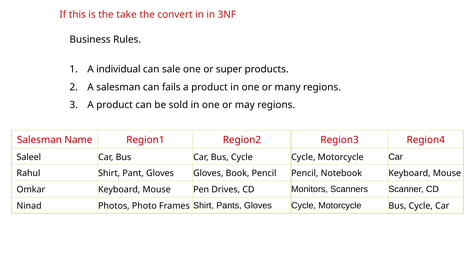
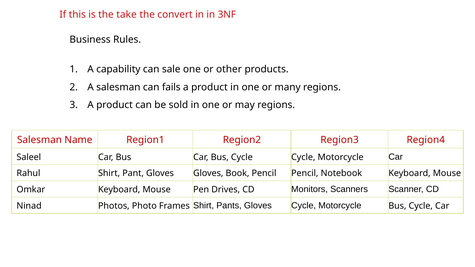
individual: individual -> capability (118, 69)
super: super -> other (229, 69)
